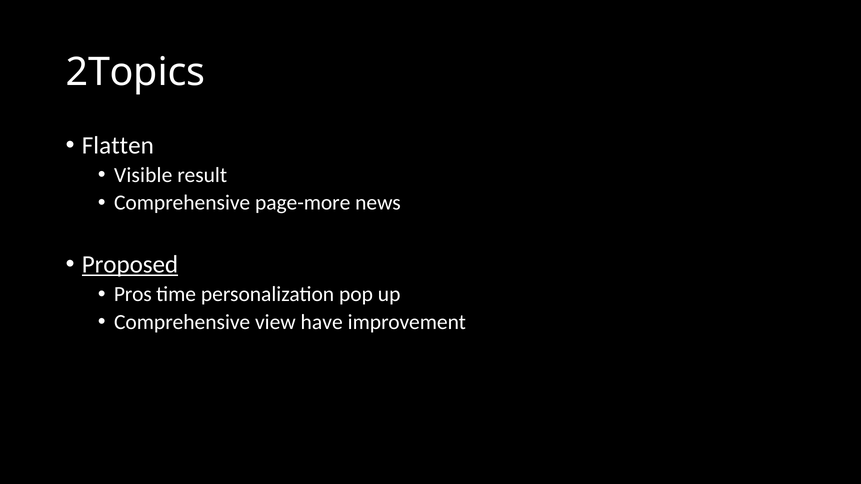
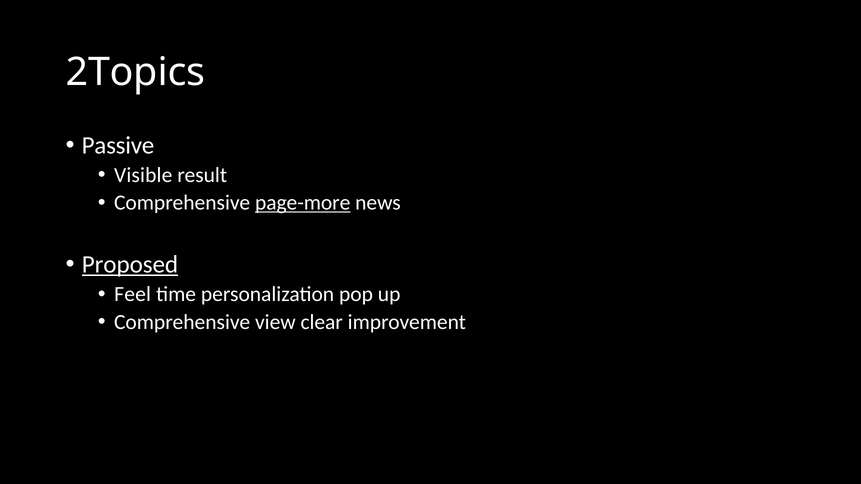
Flatten: Flatten -> Passive (118, 146)
page-more underline: none -> present (303, 203)
Pros: Pros -> Feel (133, 294)
have: have -> clear (322, 322)
